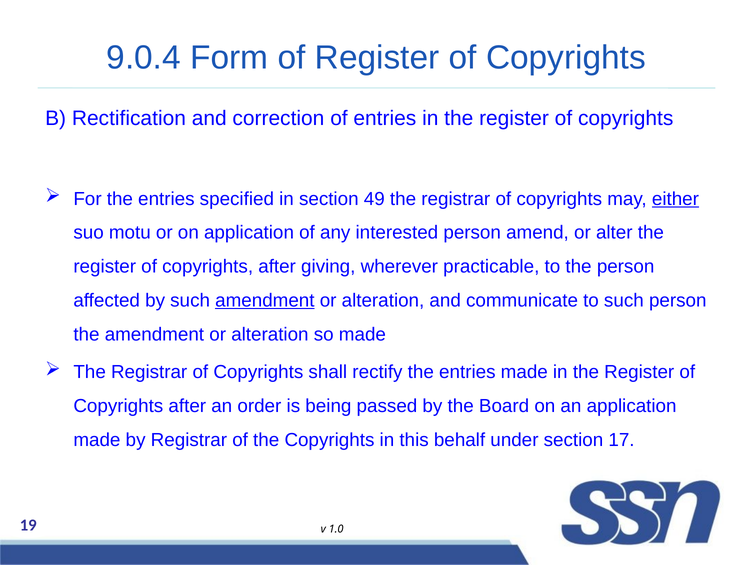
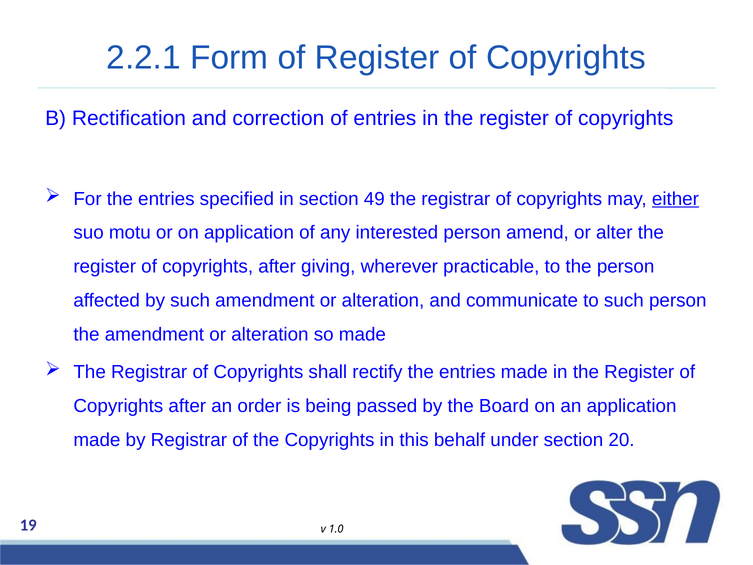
9.0.4: 9.0.4 -> 2.2.1 (144, 58)
amendment underline: present -> none (265, 300)
17: 17 -> 20 (622, 440)
